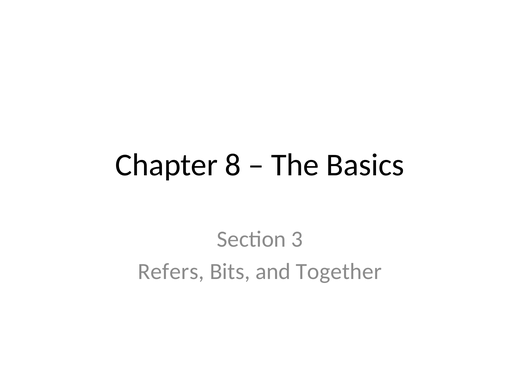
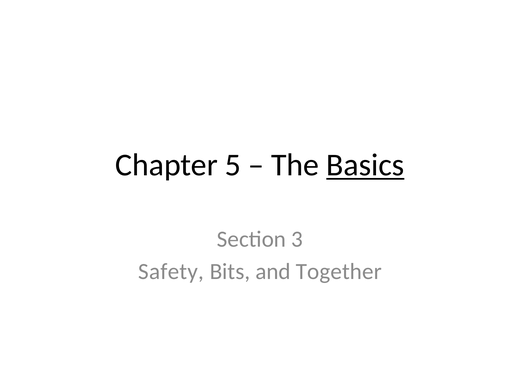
8: 8 -> 5 (233, 165)
Basics underline: none -> present (365, 165)
Refers: Refers -> Safety (171, 271)
